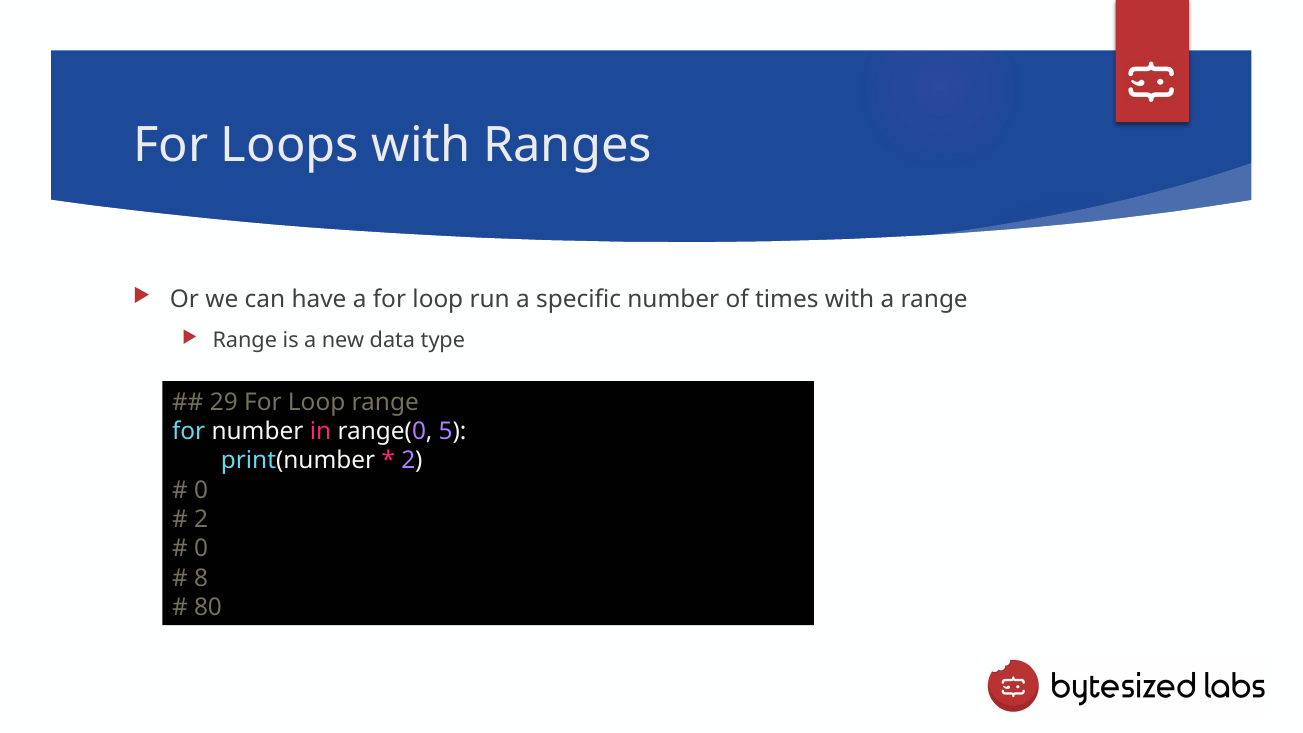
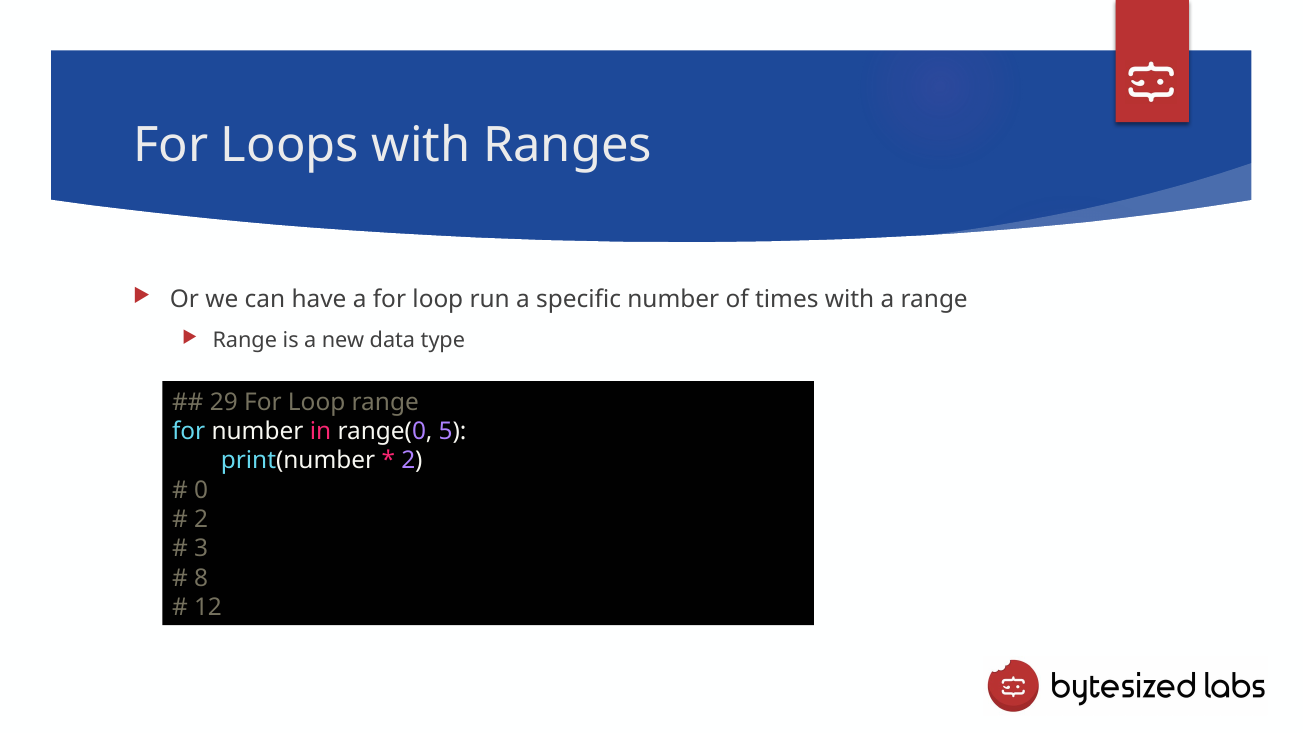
0: 0 -> 3 (201, 549)
80: 80 -> 12 (208, 607)
